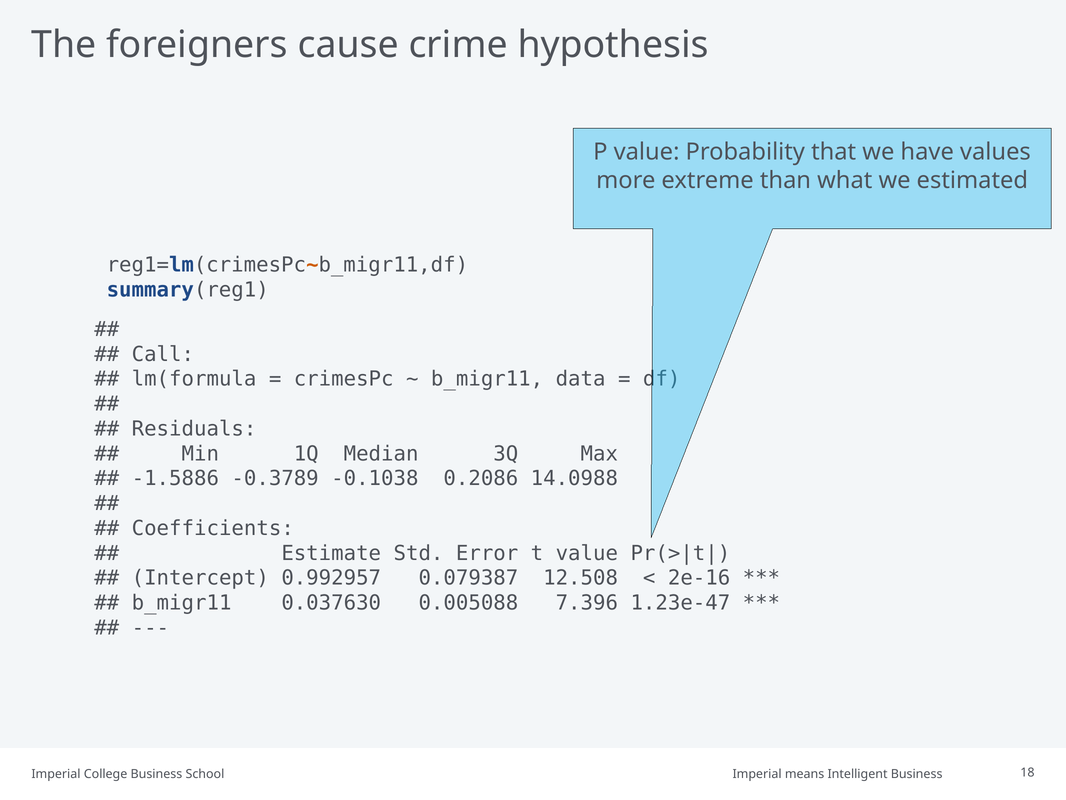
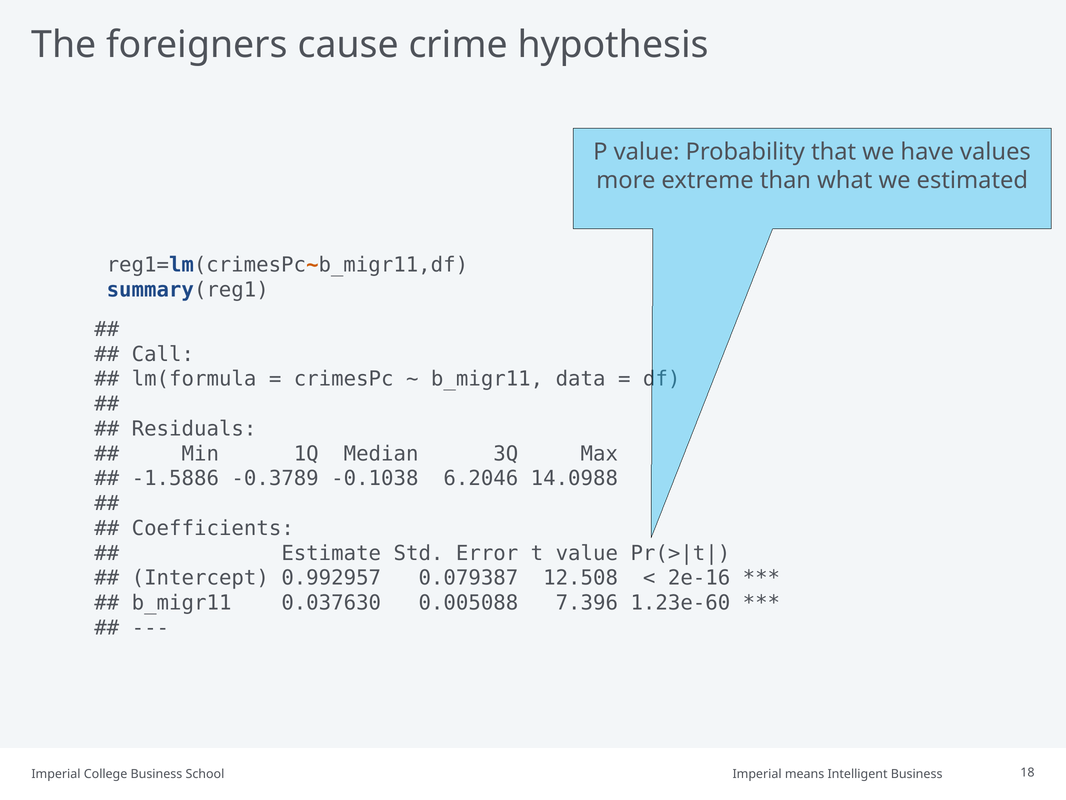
0.2086: 0.2086 -> 6.2046 (481, 478)
1.23e-47: 1.23e-47 -> 1.23e-60 (680, 602)
